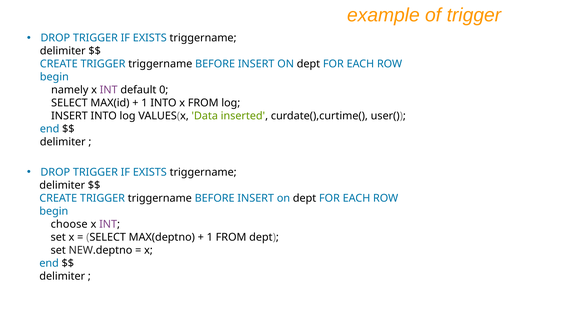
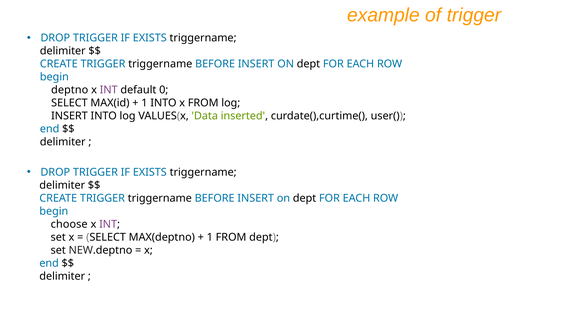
namely: namely -> deptno (70, 90)
